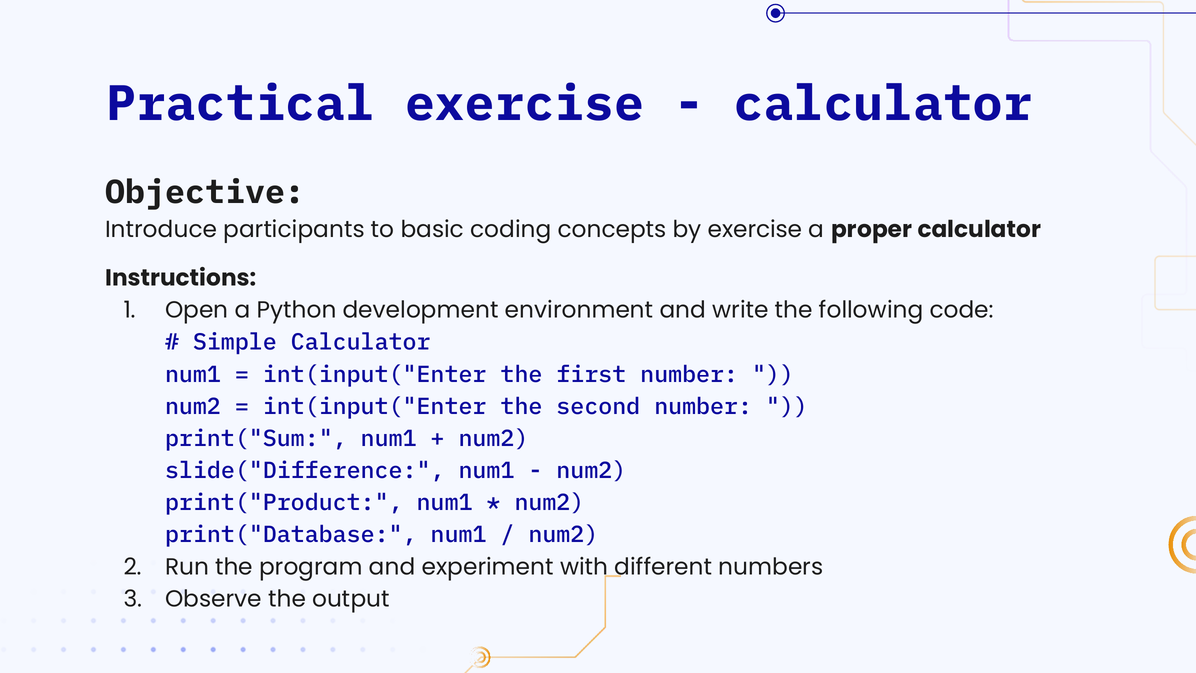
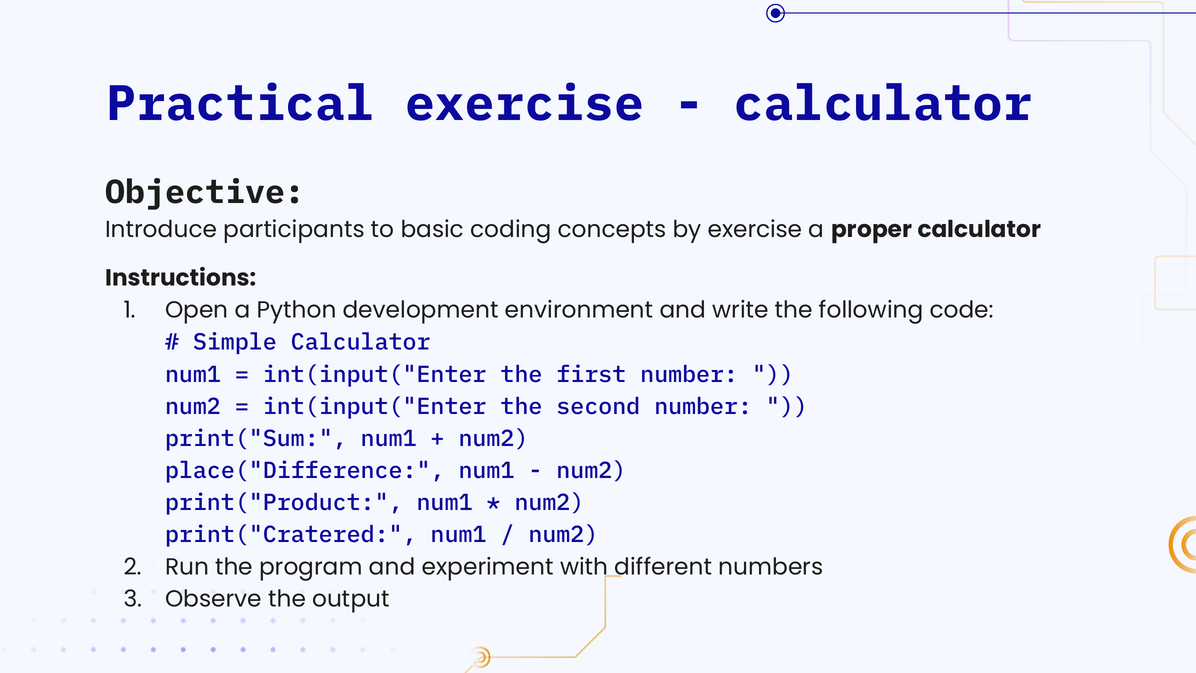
slide("Difference: slide("Difference -> place("Difference (305, 470)
print("Database: print("Database -> print("Cratered (291, 535)
